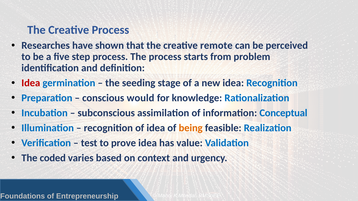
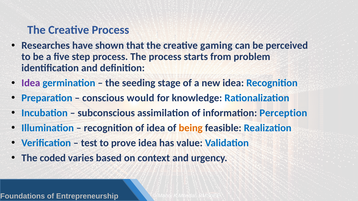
remote: remote -> gaming (216, 46)
Idea colour: red -> purple (31, 83)
Conceptual: Conceptual -> Perception (283, 113)
